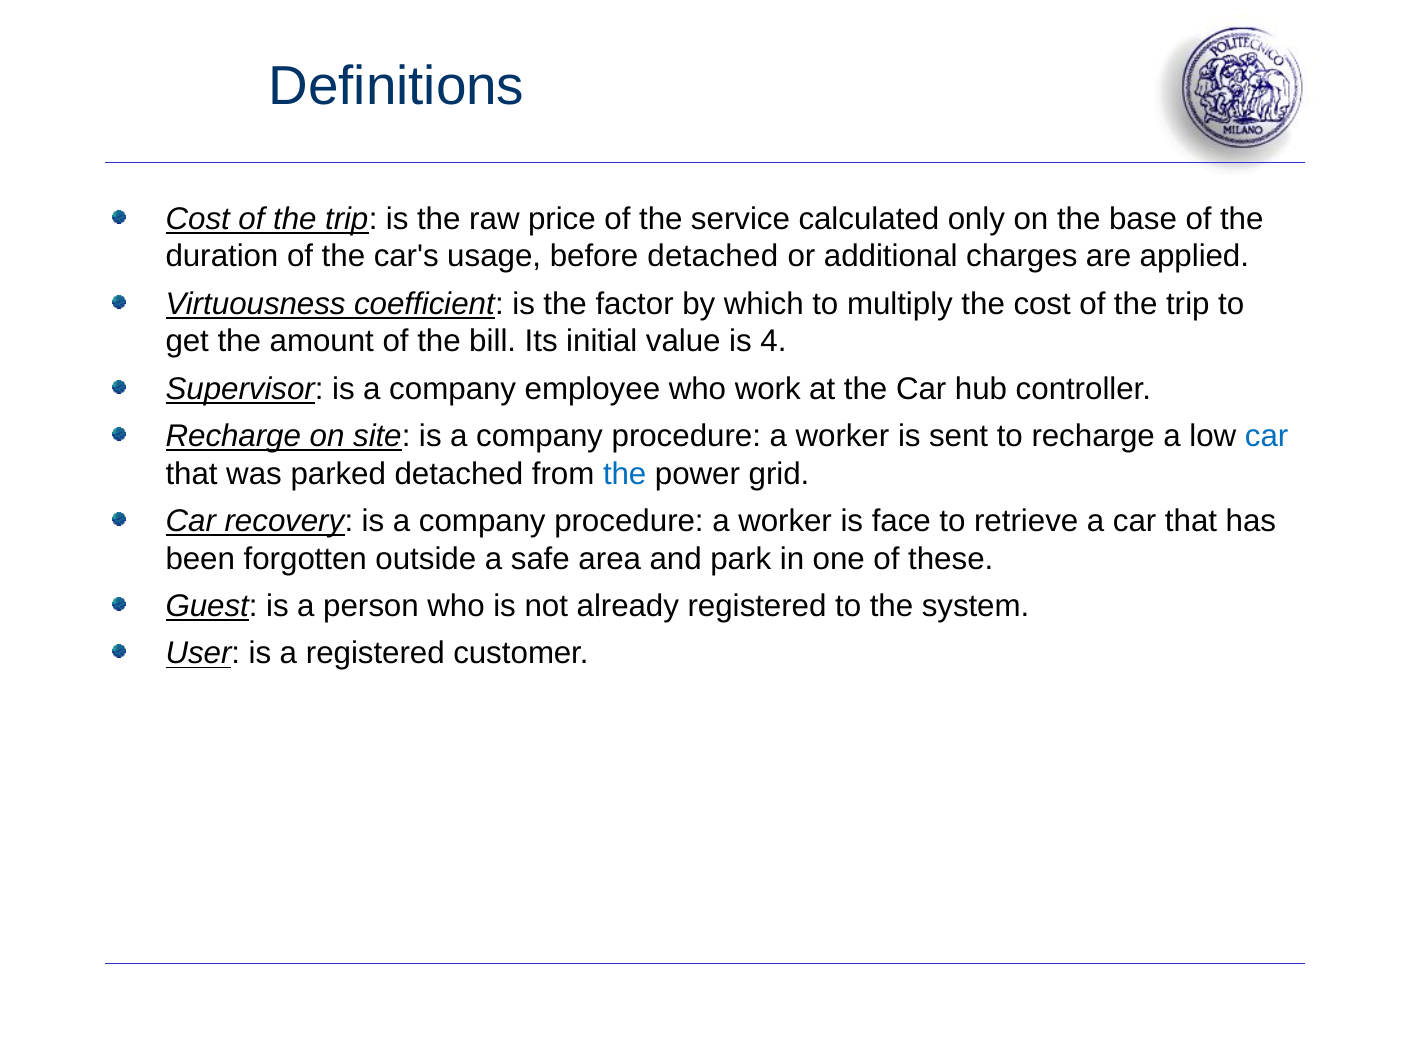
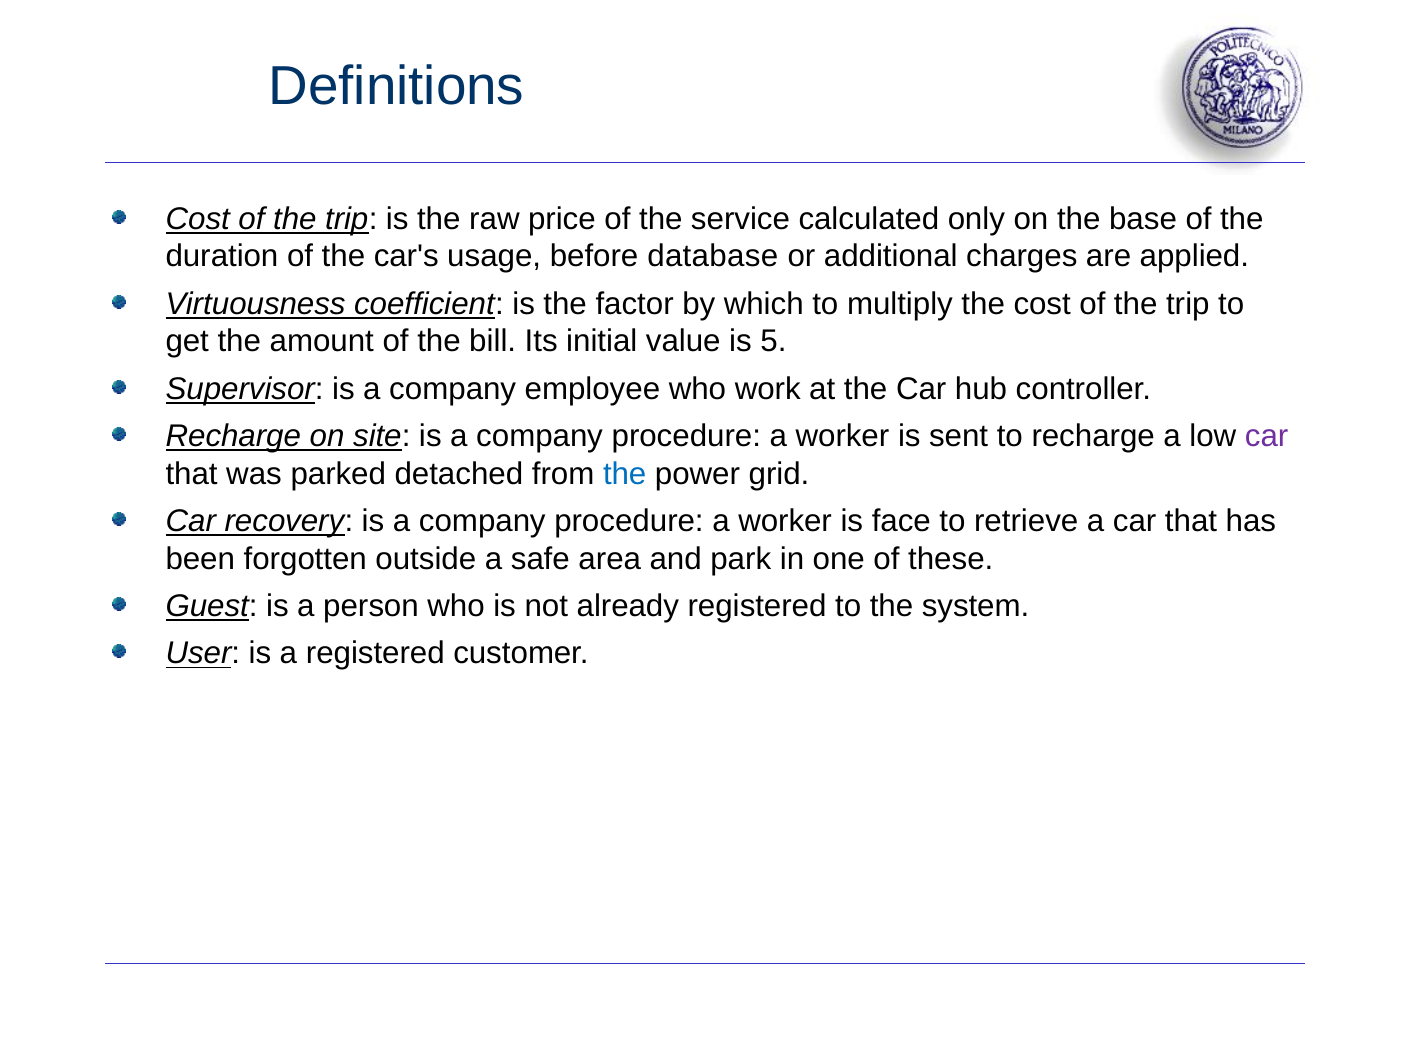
before detached: detached -> database (713, 256)
4: 4 -> 5 (773, 341)
car colour: blue -> purple (1267, 436)
